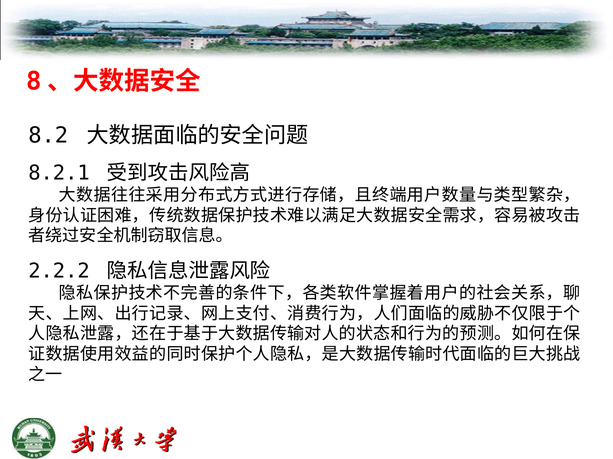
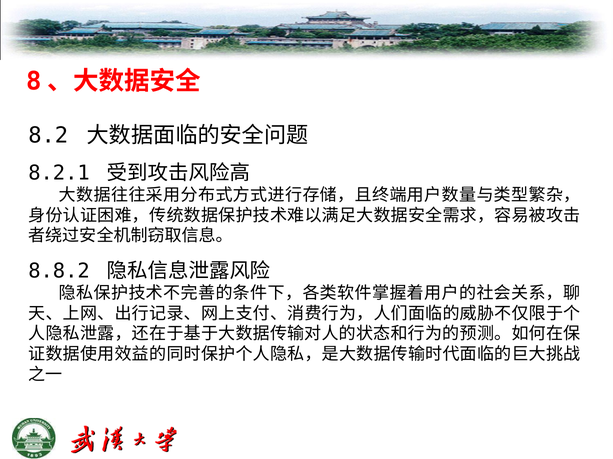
2.2.2: 2.2.2 -> 8.8.2 (59, 271)
